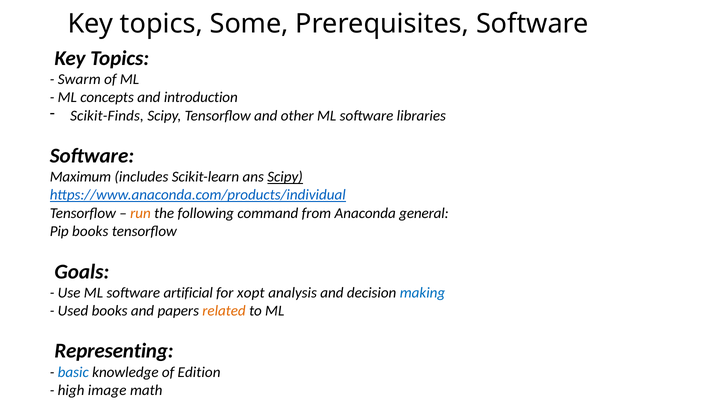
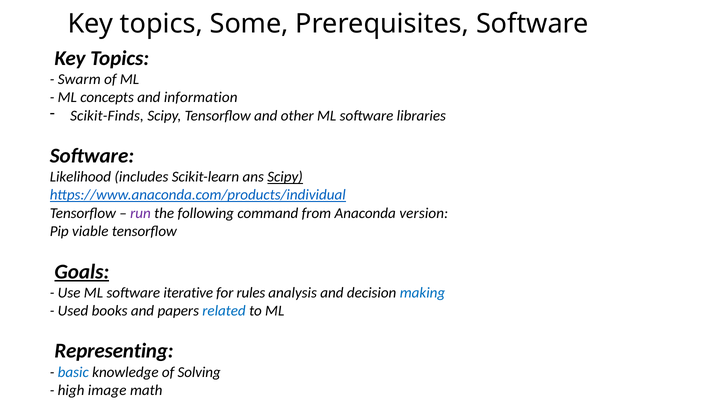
introduction: introduction -> information (201, 98)
Maximum: Maximum -> Likelihood (80, 177)
run colour: orange -> purple (141, 213)
general: general -> version (424, 213)
Pip books: books -> viable (90, 232)
Goals underline: none -> present (82, 272)
artificial: artificial -> iterative (188, 293)
xopt: xopt -> rules (251, 293)
related colour: orange -> blue (224, 311)
Edition: Edition -> Solving (199, 372)
